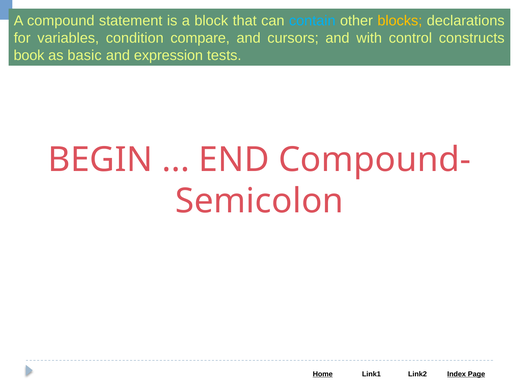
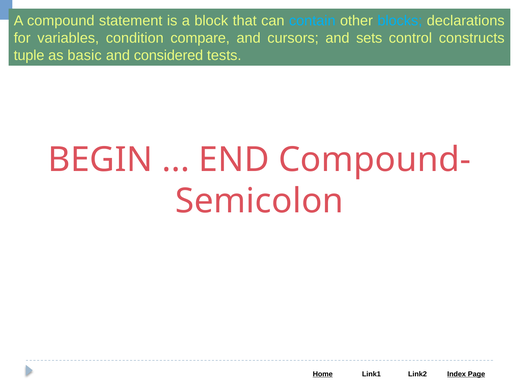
blocks colour: yellow -> light blue (400, 21)
with: with -> sets (369, 38)
book: book -> tuple (29, 55)
expression: expression -> considered (169, 55)
